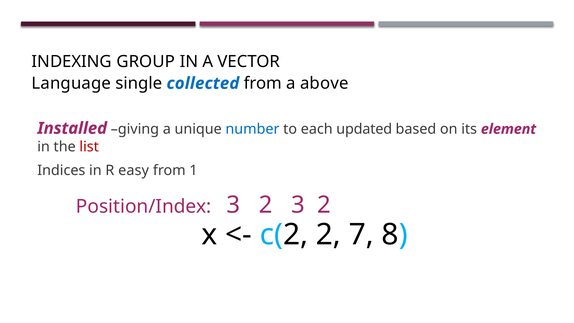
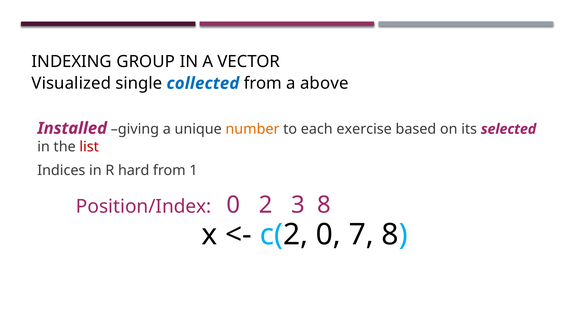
Language: Language -> Visualized (71, 83)
number colour: blue -> orange (252, 129)
updated: updated -> exercise (364, 129)
element: element -> selected (509, 129)
easy: easy -> hard (134, 170)
Position/Index 3: 3 -> 0 (233, 205)
2 3 2: 2 -> 8 (324, 205)
c(2 2: 2 -> 0 (328, 234)
